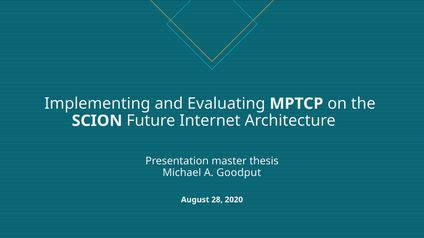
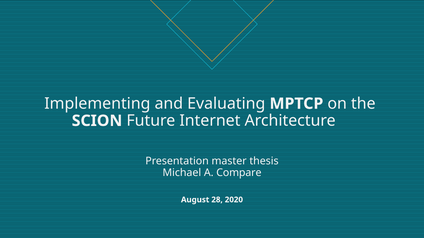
Goodput: Goodput -> Compare (239, 173)
